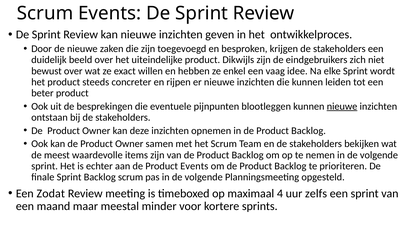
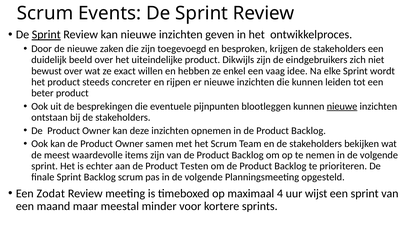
Sprint underline: none -> present (46, 35)
Product Events: Events -> Testen (194, 166)
zelfs: zelfs -> wijst (316, 193)
